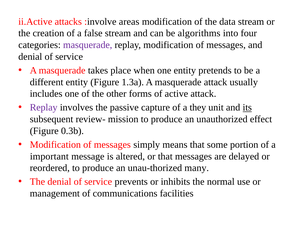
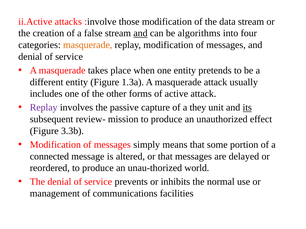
areas: areas -> those (129, 22)
and underline: none -> present (140, 33)
masquerade colour: purple -> orange (88, 45)
0.3b: 0.3b -> 3.3b (72, 131)
important: important -> connected (49, 157)
many: many -> world (197, 168)
